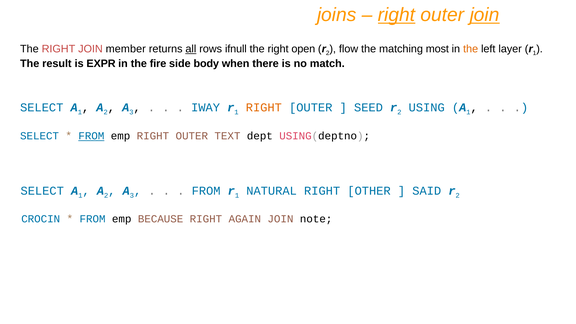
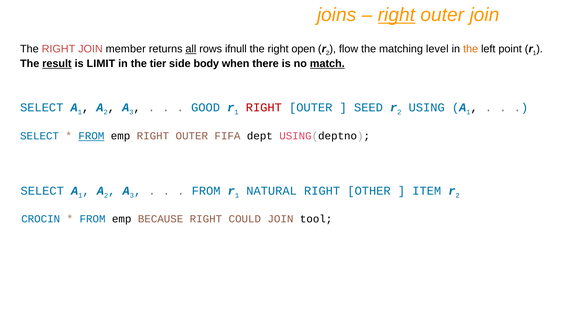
join underline: present -> none (485, 15)
most: most -> level (437, 49)
layer: layer -> point (510, 49)
result underline: none -> present (57, 64)
EXPR: EXPR -> LIMIT (101, 64)
fire: fire -> tier (158, 64)
match underline: none -> present (327, 64)
IWAY: IWAY -> GOOD (206, 107)
RIGHT colour: orange -> red (264, 107)
TEXT: TEXT -> FIFA (227, 136)
SAID: SAID -> ITEM (427, 191)
AGAIN: AGAIN -> COULD (245, 219)
note: note -> tool (316, 219)
